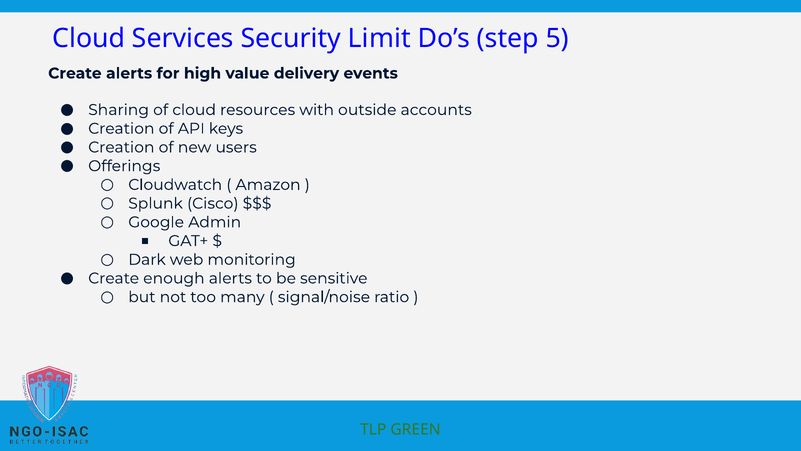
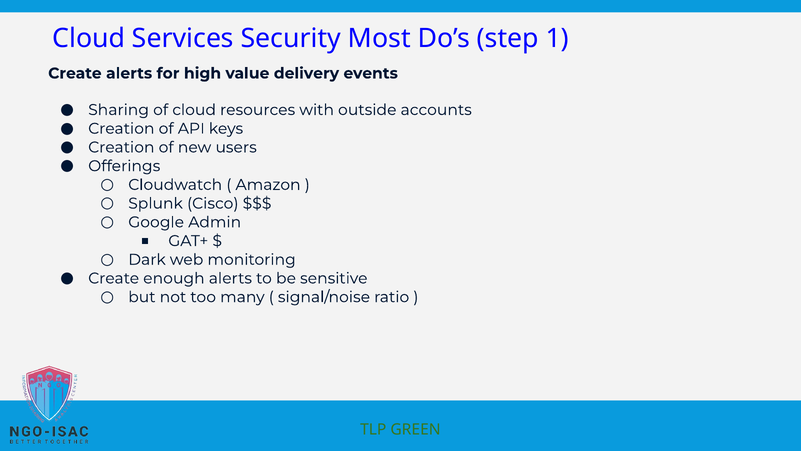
Limit: Limit -> Most (379, 38)
5: 5 -> 1 (557, 38)
